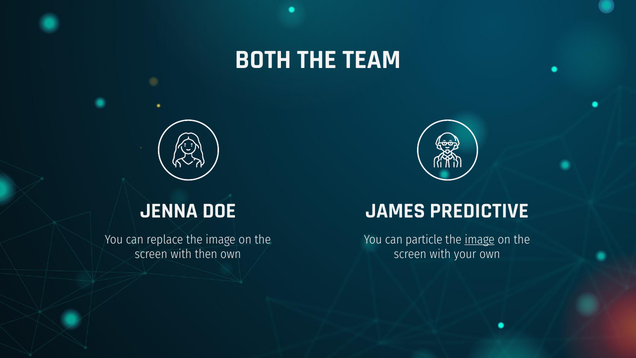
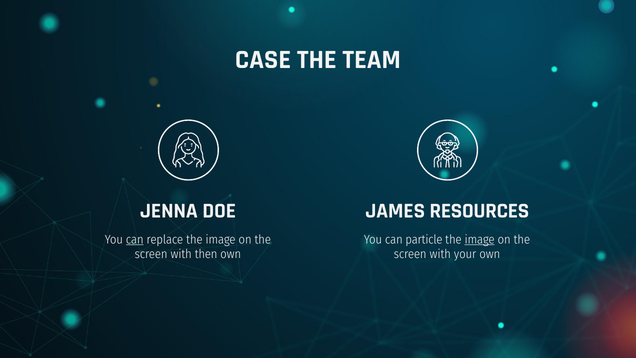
BOTH: BOTH -> CASE (263, 60)
PREDICTIVE: PREDICTIVE -> RESOURCES (479, 211)
can underline: none -> present (135, 239)
